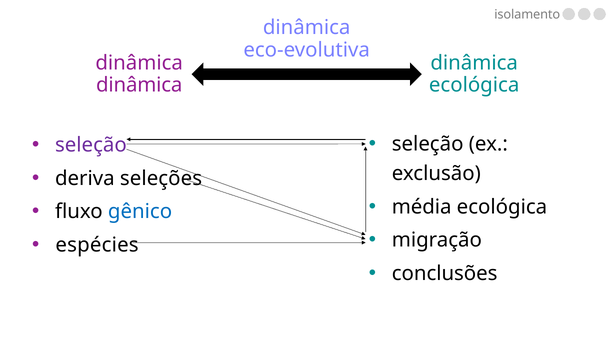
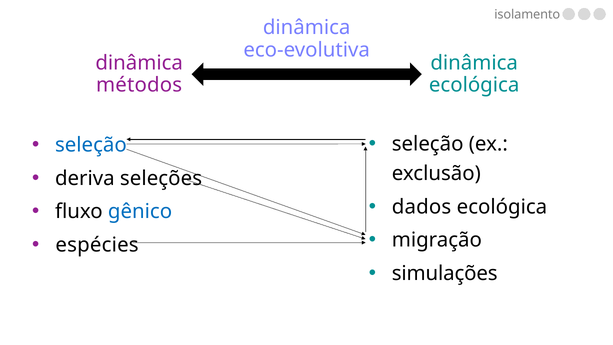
dinâmica: dinâmica -> métodos (139, 85)
seleção colour: purple -> blue (91, 145)
média: média -> dados (422, 207)
conclusões: conclusões -> simulações (445, 273)
